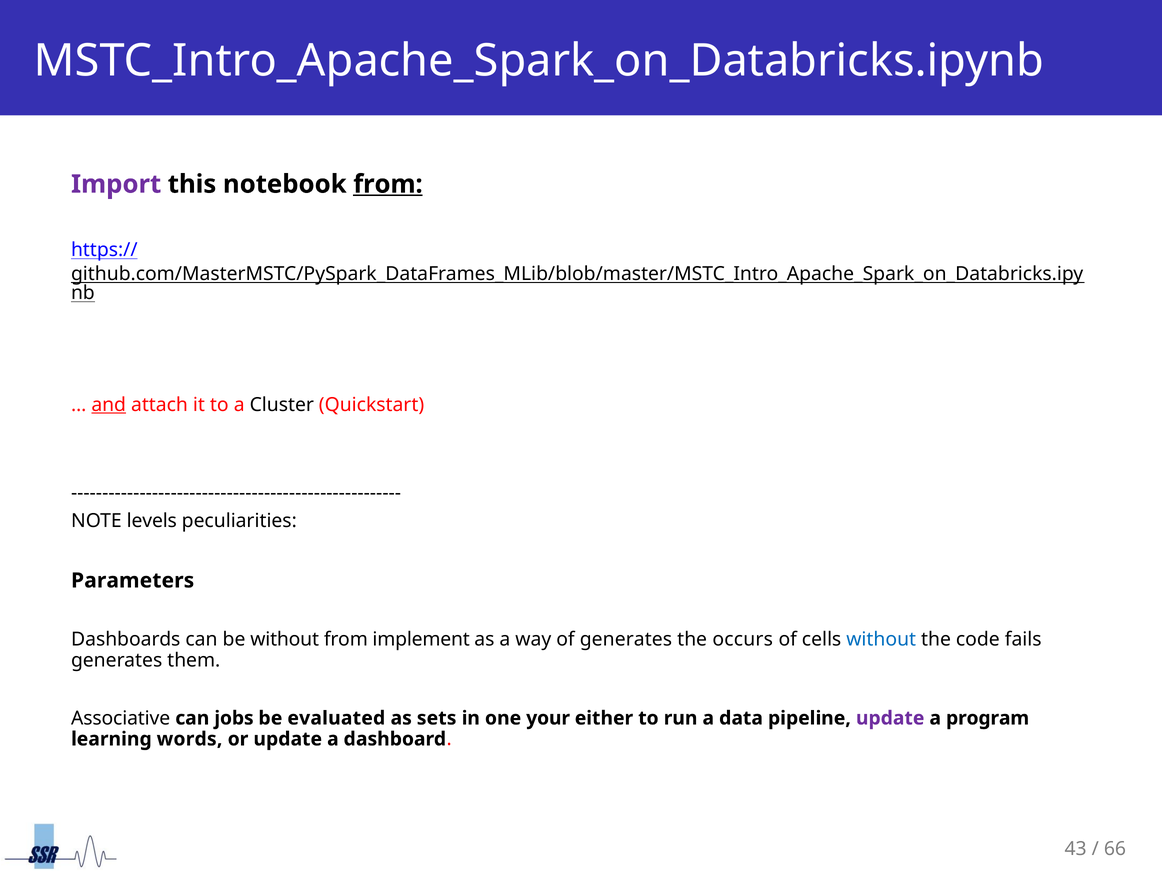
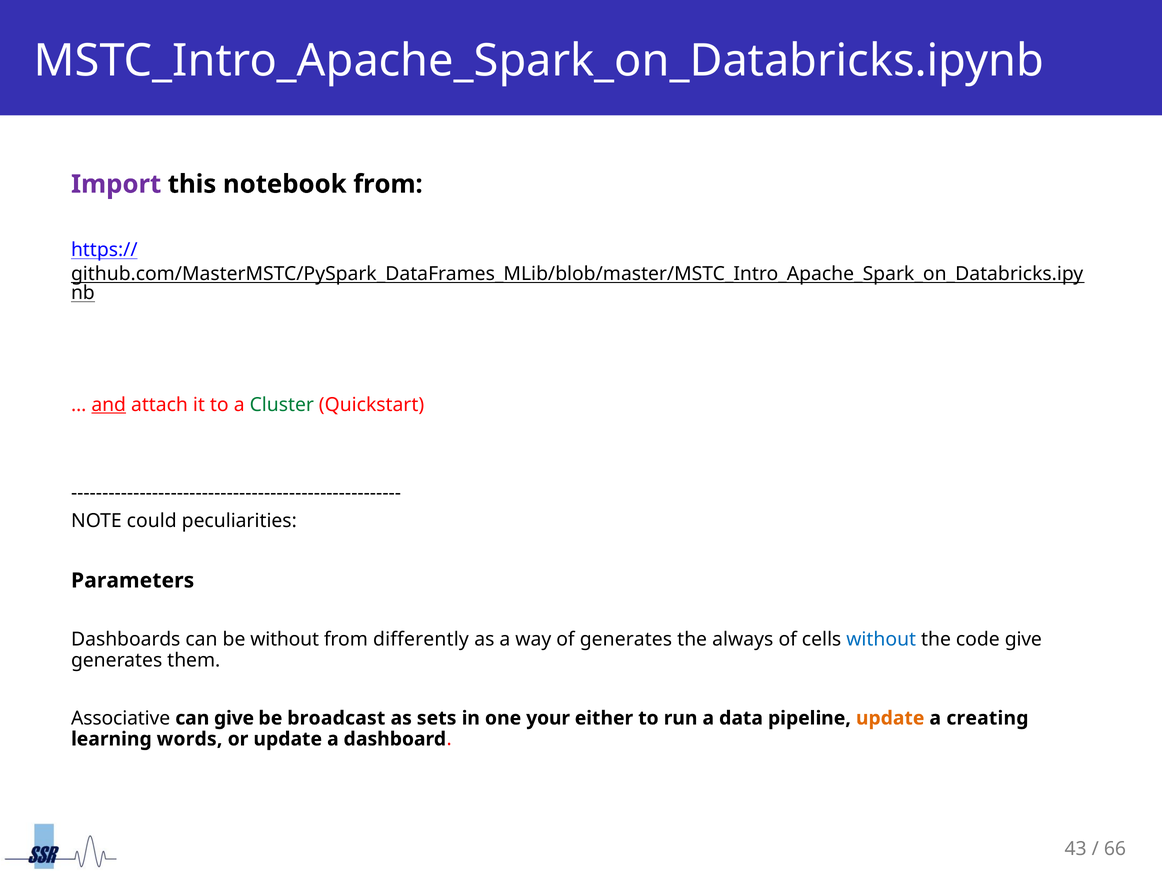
from underline: present -> none (388, 184)
Cluster colour: black -> green (282, 405)
levels: levels -> could (152, 521)
implement: implement -> differently (421, 640)
occurs: occurs -> always (743, 640)
code fails: fails -> give (1023, 640)
can jobs: jobs -> give (234, 719)
evaluated: evaluated -> broadcast (336, 719)
update colour: purple -> orange (890, 719)
program: program -> creating (987, 719)
